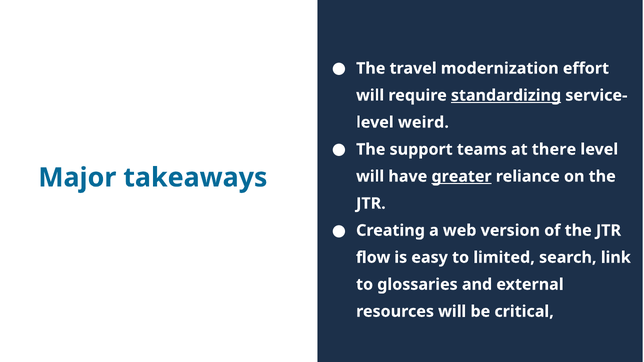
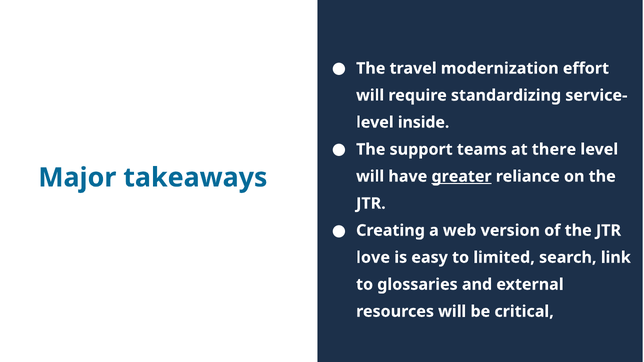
standardizing underline: present -> none (506, 95)
weird: weird -> inside (424, 122)
flow: flow -> love (373, 258)
